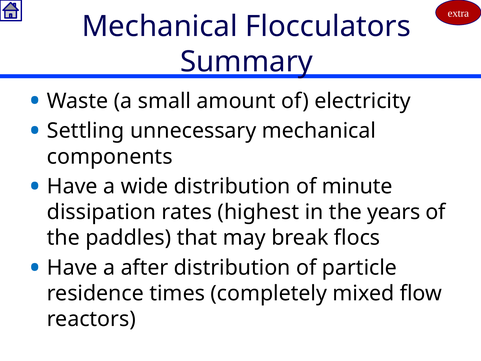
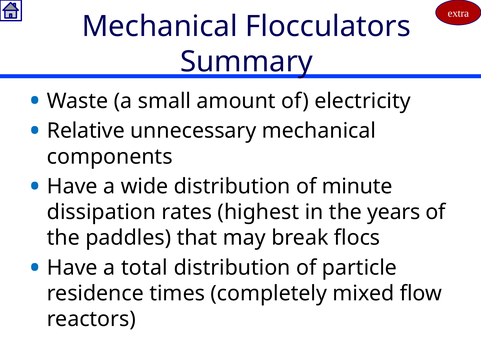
Settling: Settling -> Relative (86, 131)
after: after -> total (144, 268)
